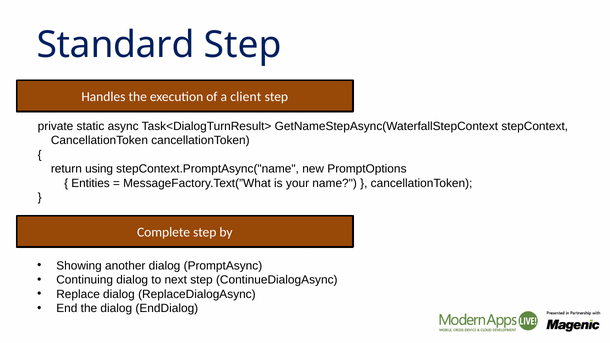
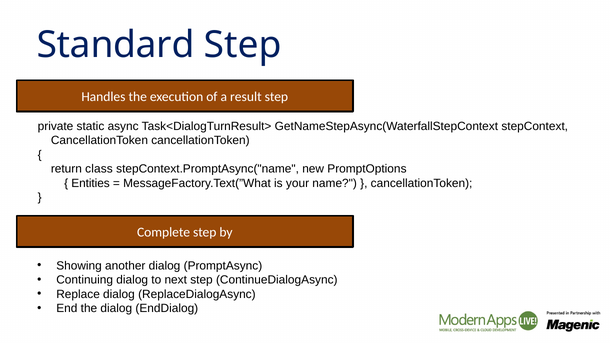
client: client -> result (246, 97)
using: using -> class (99, 169)
